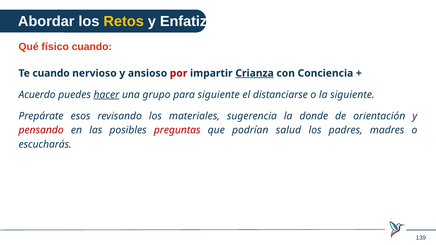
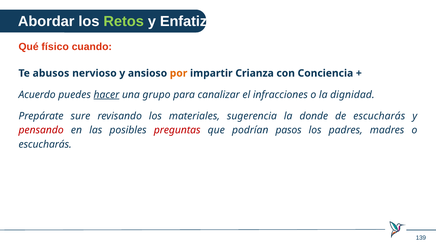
Retos colour: yellow -> light green (124, 21)
Te cuando: cuando -> abusos (51, 73)
por colour: red -> orange (179, 73)
Crianza underline: present -> none (255, 73)
para siguiente: siguiente -> canalizar (219, 95)
distanciarse: distanciarse -> infracciones (280, 95)
la siguiente: siguiente -> dignidad (352, 95)
esos: esos -> sure (81, 116)
de orientación: orientación -> escucharás (379, 116)
salud: salud -> pasos (289, 130)
